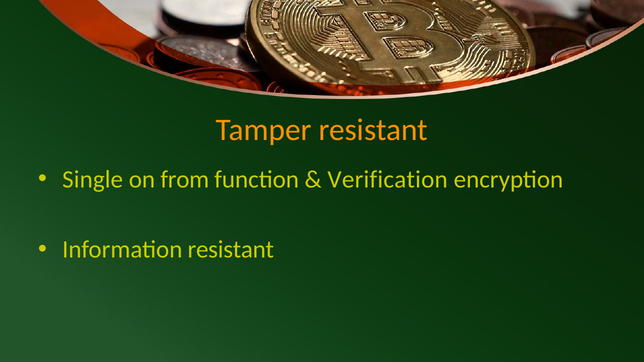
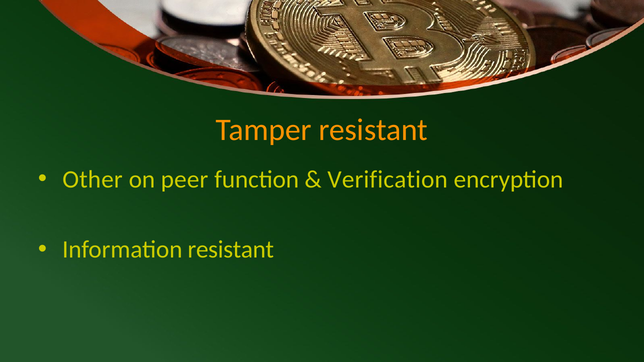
Single: Single -> Other (93, 180)
from: from -> peer (185, 180)
